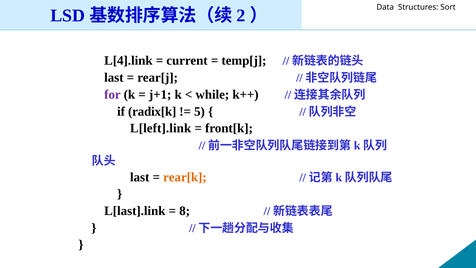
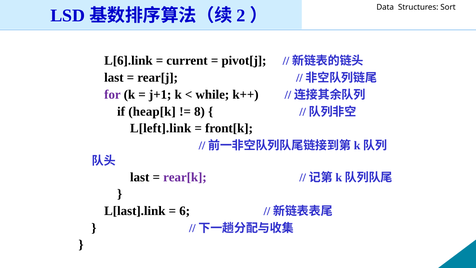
L[4].link: L[4].link -> L[6].link (128, 61)
temp[j: temp[j -> pivot[j (244, 61)
radix[k: radix[k -> heap[k (152, 111)
5: 5 -> 8 (199, 111)
rear[k colour: orange -> purple (185, 177)
8: 8 -> 6 (185, 211)
